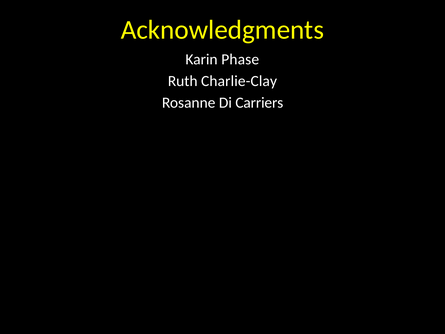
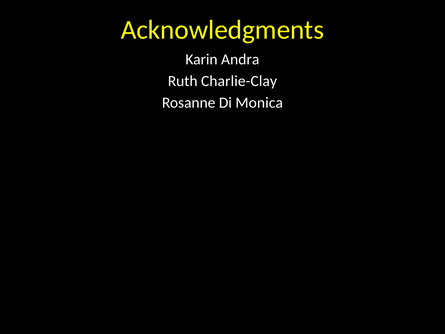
Phase: Phase -> Andra (240, 59)
Carriers: Carriers -> Monica (259, 103)
